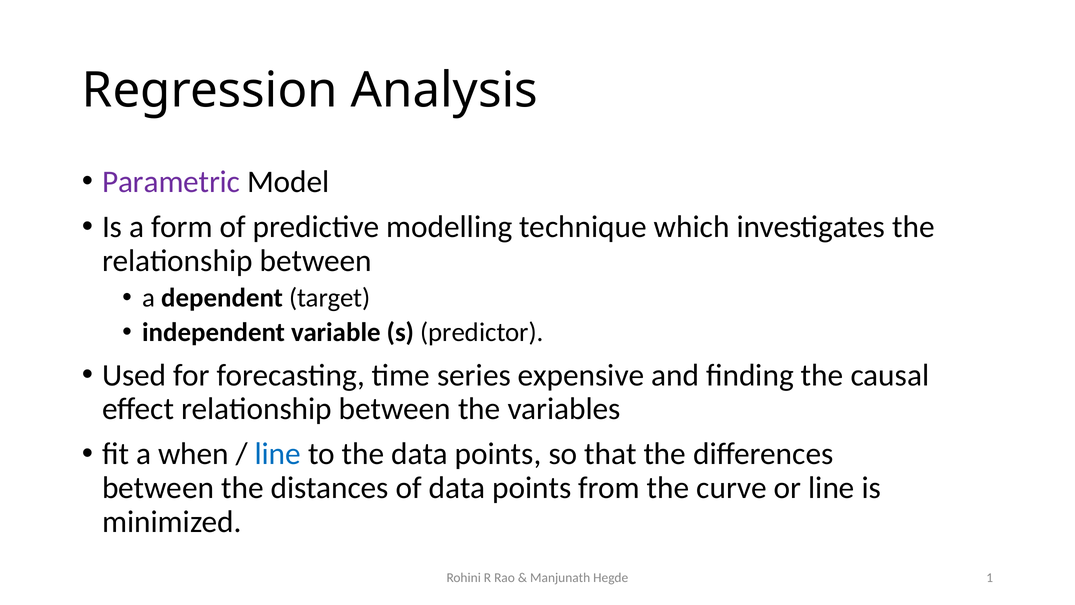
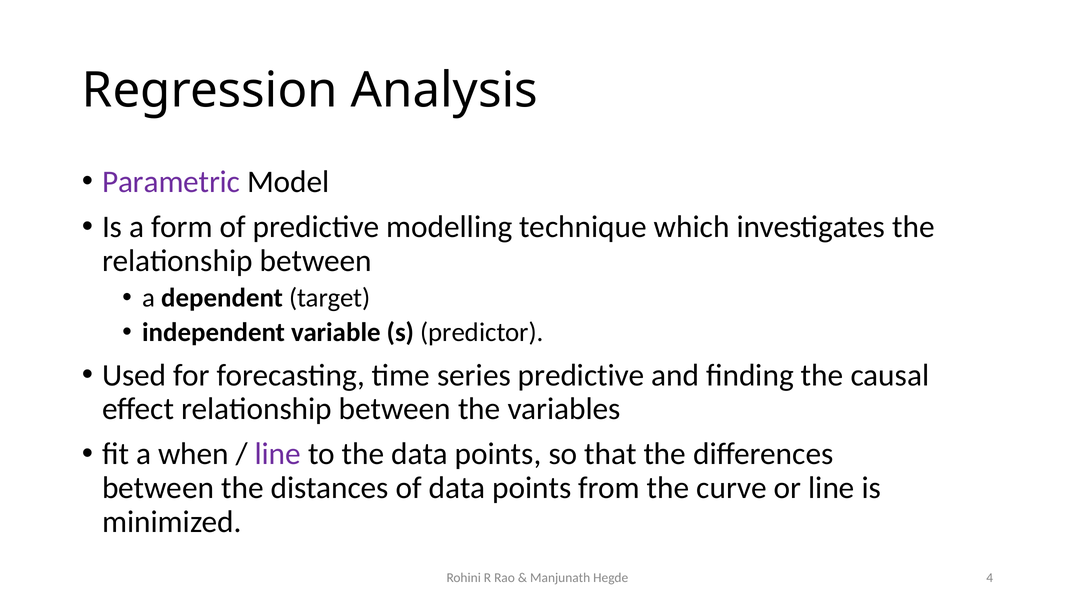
series expensive: expensive -> predictive (581, 375)
line colour: blue -> purple (278, 454)
1: 1 -> 4 (990, 577)
